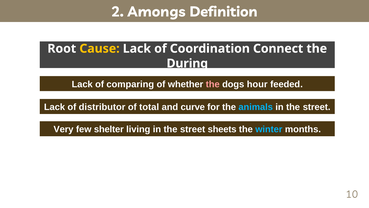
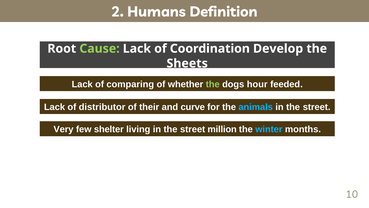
Amongs: Amongs -> Humans (157, 12)
Cause colour: yellow -> light green (100, 49)
Connect: Connect -> Develop (278, 49)
During: During -> Sheets (187, 63)
the colour: pink -> light green (213, 84)
total: total -> their (149, 107)
sheets: sheets -> million (222, 129)
